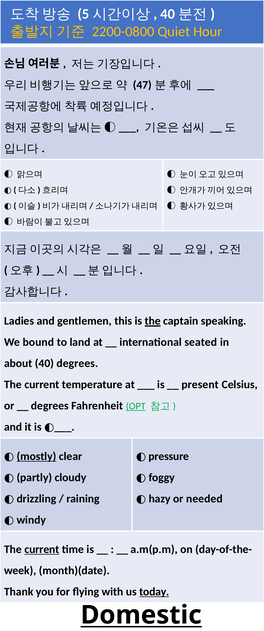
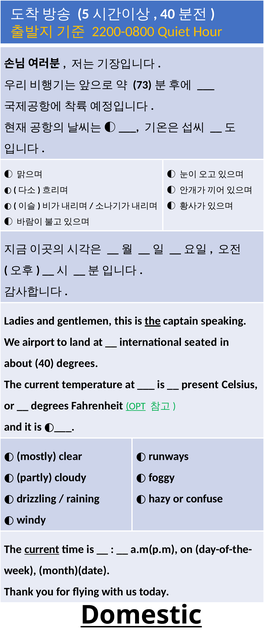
47: 47 -> 73 (142, 85)
bound: bound -> airport (38, 343)
mostly underline: present -> none (36, 457)
pressure: pressure -> runways (169, 457)
needed: needed -> confuse (204, 499)
today underline: present -> none (154, 592)
